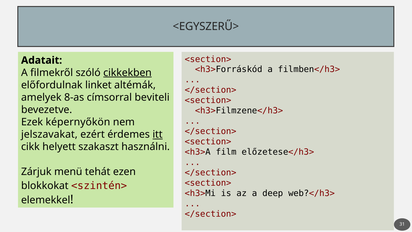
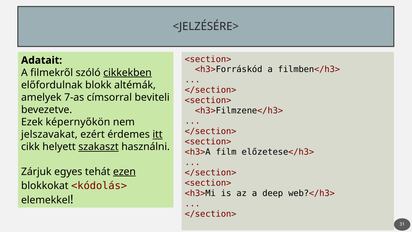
<EGYSZERŰ>: <EGYSZERŰ> -> <JELZÉSÉRE> (206, 26)
linket: linket -> blokk (98, 85)
8-as: 8-as -> 7-as (74, 97)
szakaszt underline: none -> present (99, 147)
menü: menü -> egyes (68, 171)
ezen underline: none -> present (124, 171)
<szintén>: <szintén> -> <kódolás> (99, 186)
